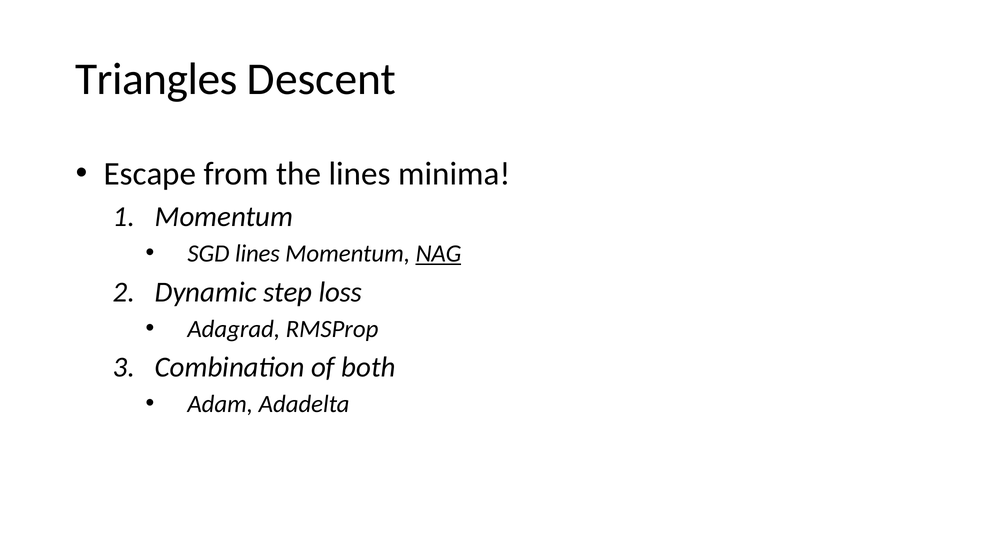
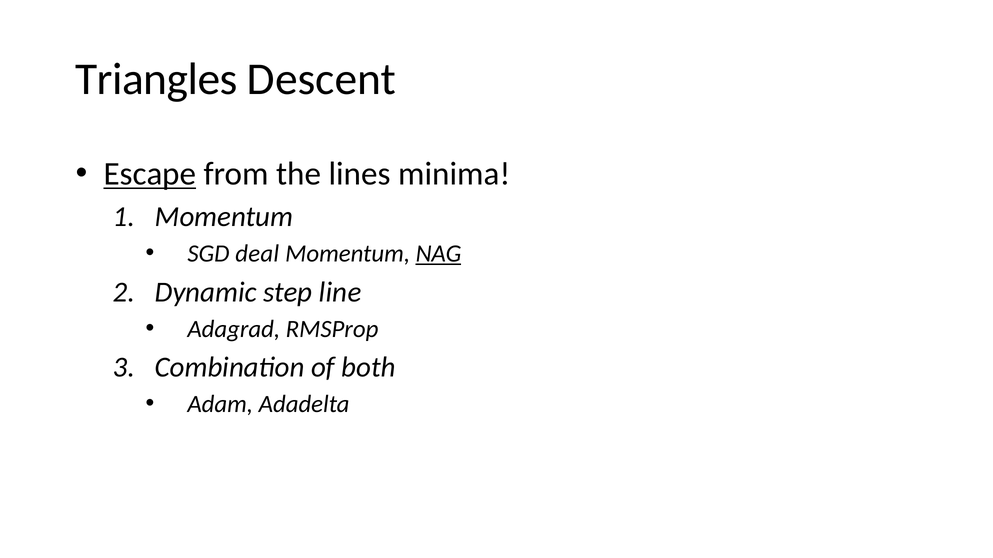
Escape underline: none -> present (150, 174)
SGD lines: lines -> deal (257, 254)
loss: loss -> line (340, 292)
